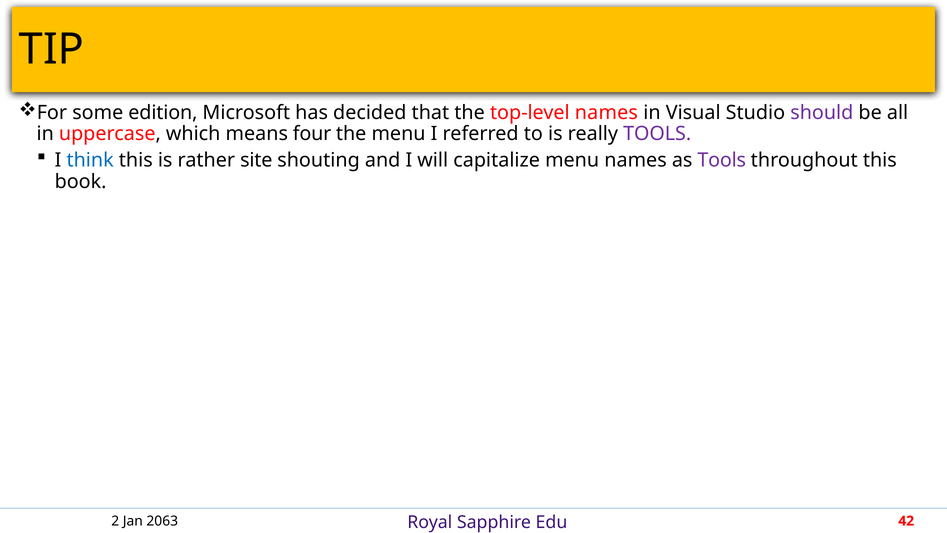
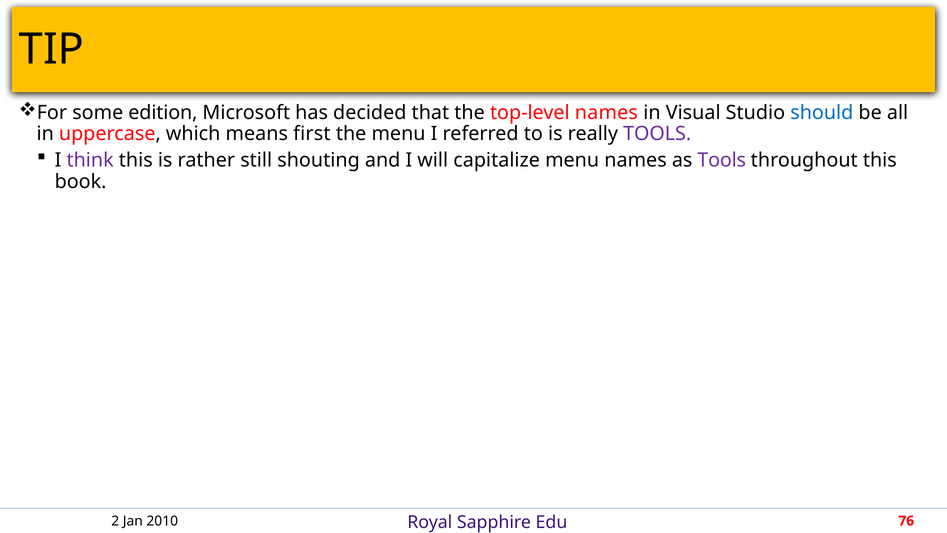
should colour: purple -> blue (822, 113)
four: four -> first (312, 134)
think colour: blue -> purple (90, 160)
site: site -> still (256, 160)
2063: 2063 -> 2010 (162, 521)
42: 42 -> 76 (906, 521)
